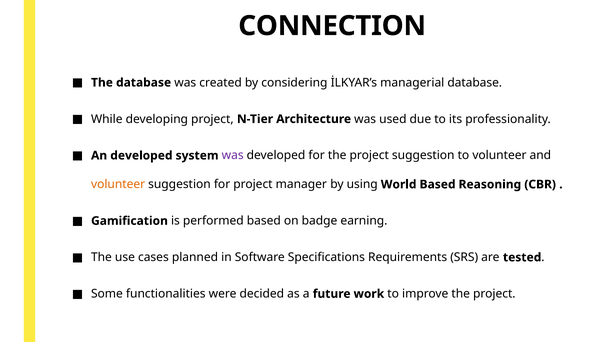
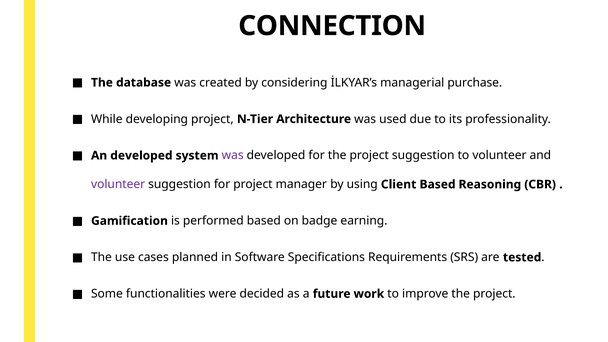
managerial database: database -> purchase (475, 83)
volunteer colour: orange -> purple (118, 184)
World: World -> Client (399, 184)
